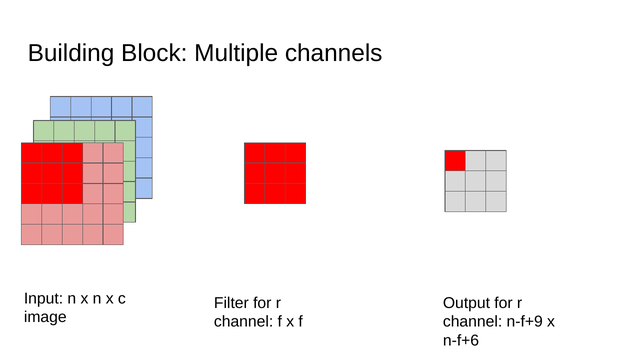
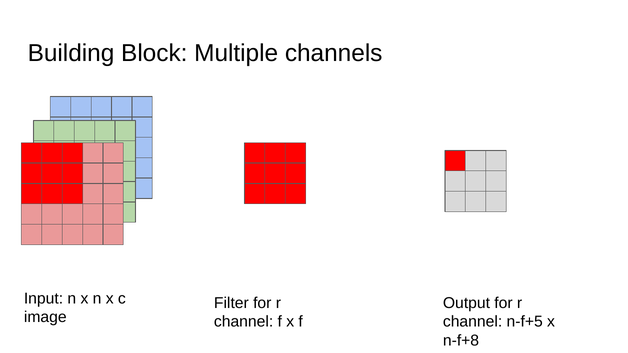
n-f+9: n-f+9 -> n-f+5 (525, 322)
n-f+6: n-f+6 -> n-f+8 (461, 341)
